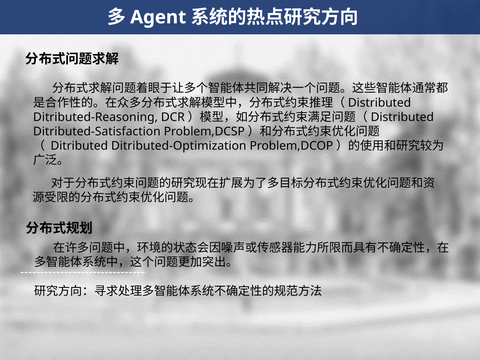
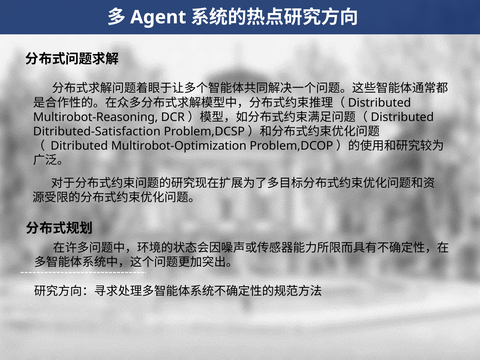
Ditributed-Reasoning: Ditributed-Reasoning -> Multirobot-Reasoning (96, 117)
Ditributed-Optimization: Ditributed-Optimization -> Multirobot-Optimization (179, 146)
